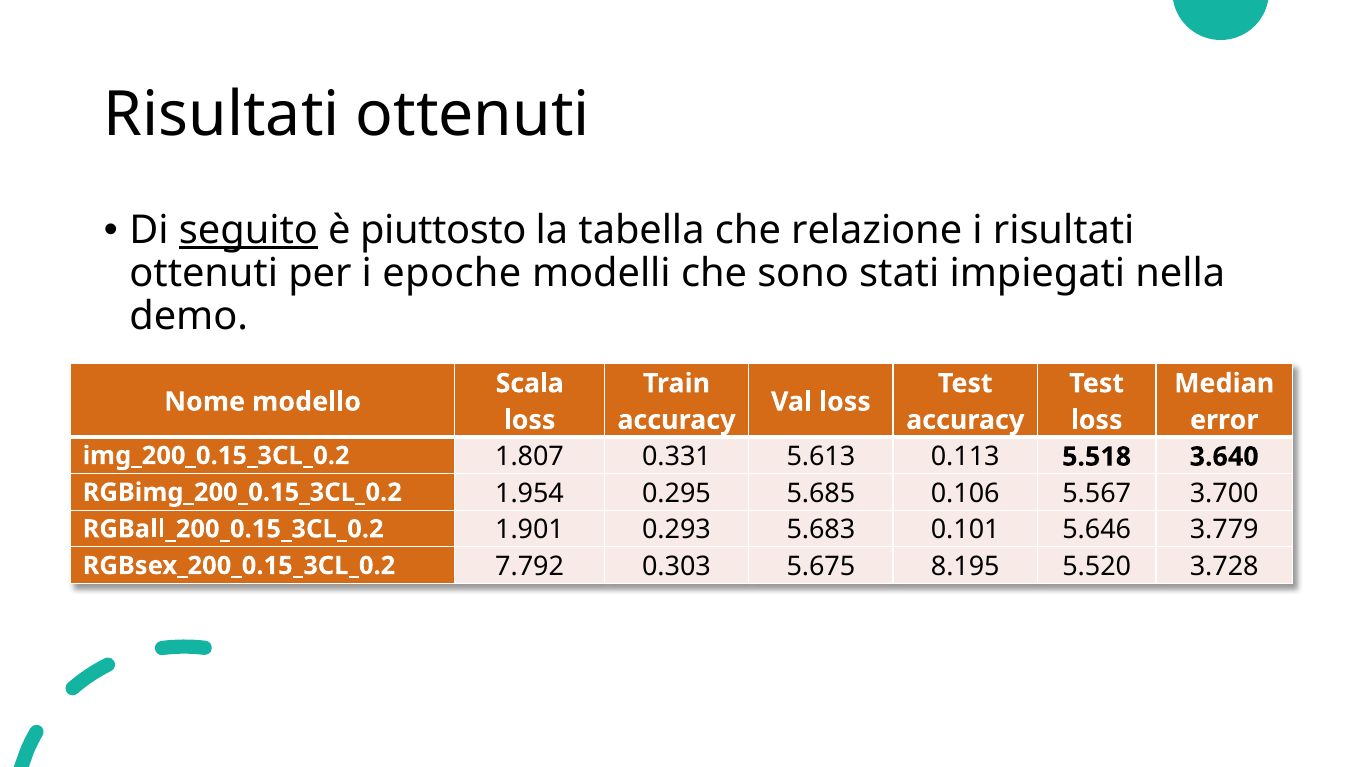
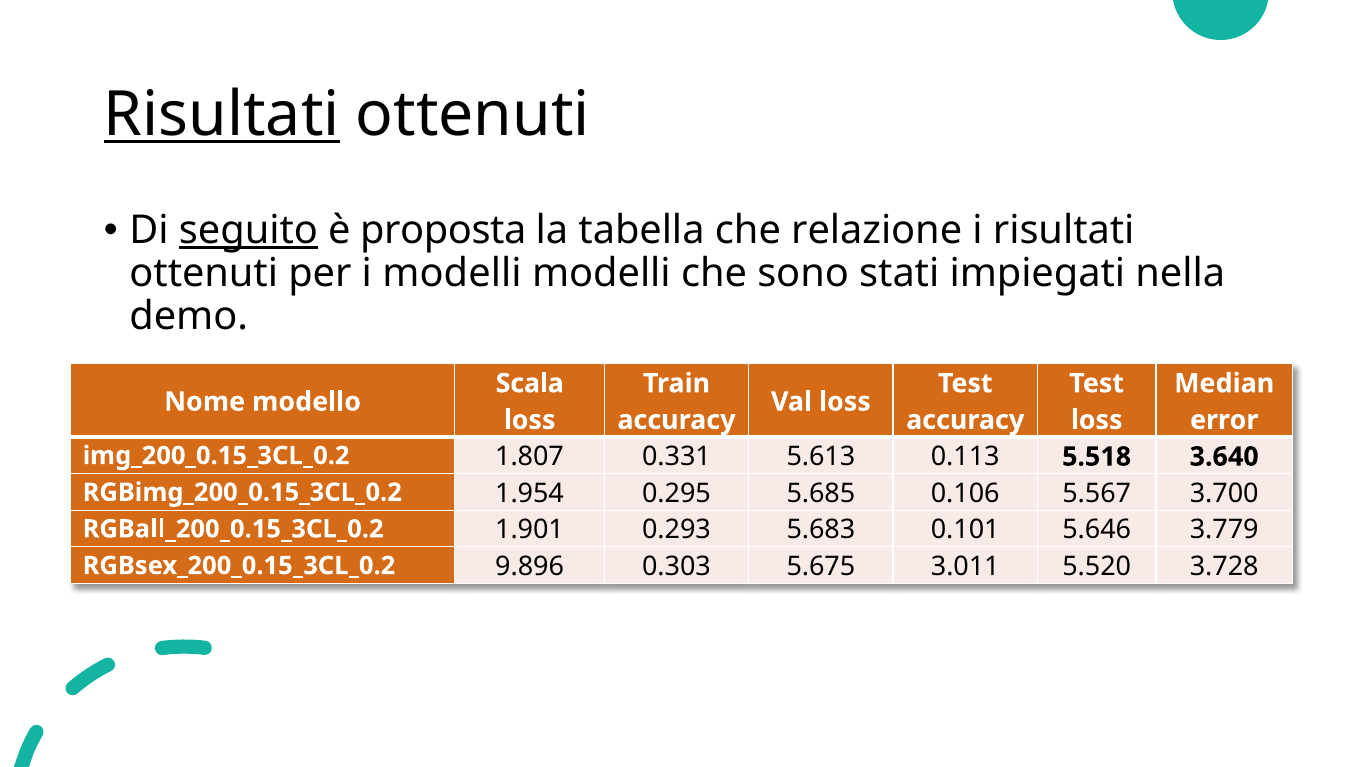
Risultati underline: none -> present (222, 114)
piuttosto: piuttosto -> proposta (443, 230)
i epoche: epoche -> modelli (452, 273)
7.792: 7.792 -> 9.896 (530, 567)
8.195: 8.195 -> 3.011 (965, 567)
